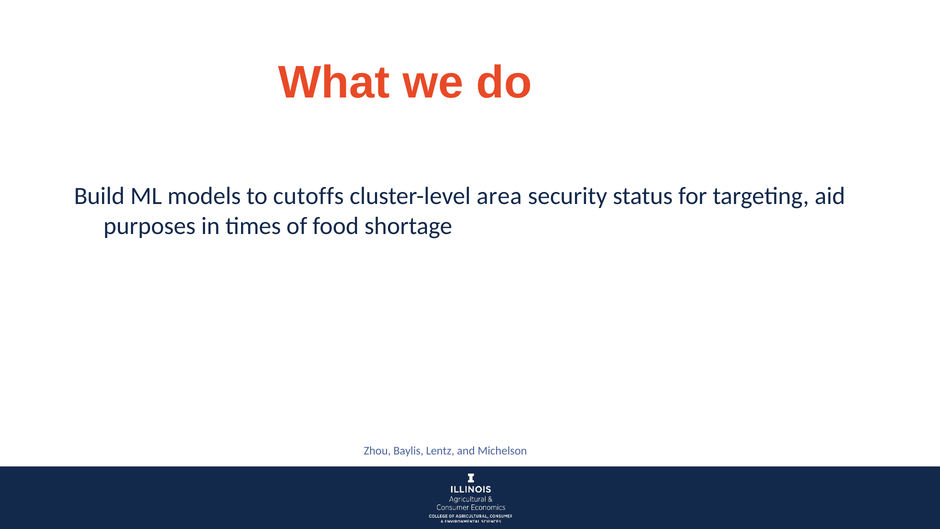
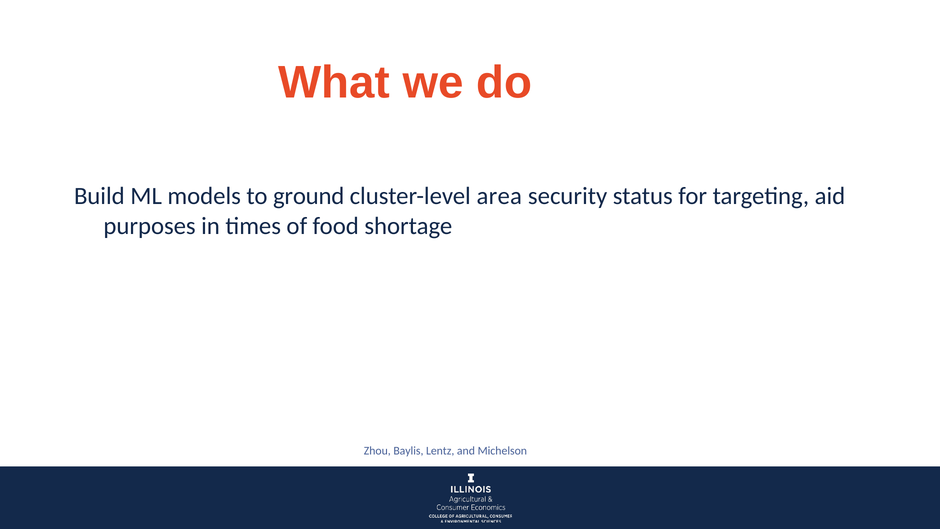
cutoffs: cutoffs -> ground (309, 196)
